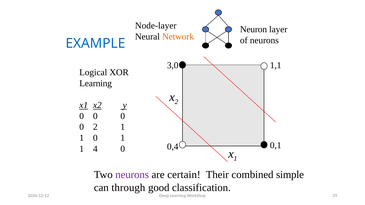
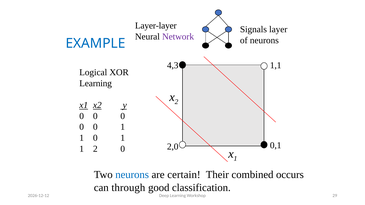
Node-layer: Node-layer -> Layer-layer (156, 26)
Neuron: Neuron -> Signals (253, 29)
Network colour: orange -> purple (178, 37)
3,0: 3,0 -> 4,3 (173, 66)
2: 2 -> 0 (95, 127)
1 4: 4 -> 2 (95, 149)
0,4: 0,4 -> 2,0 (173, 147)
neurons colour: purple -> blue (132, 175)
simple: simple -> occurs (290, 175)
